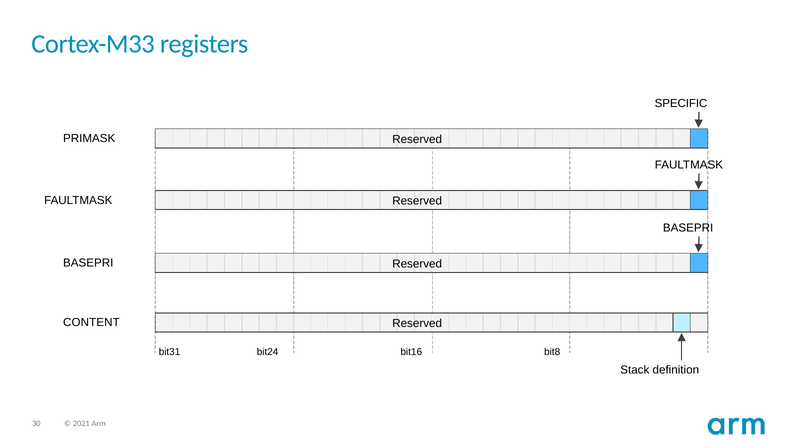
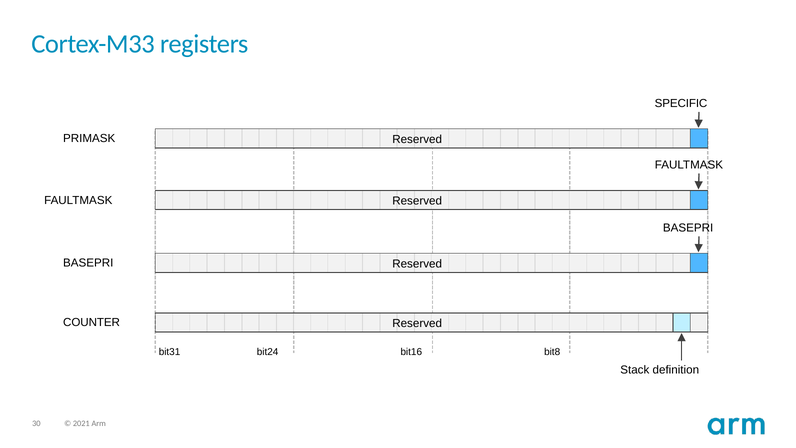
CONTENT: CONTENT -> COUNTER (92, 322)
